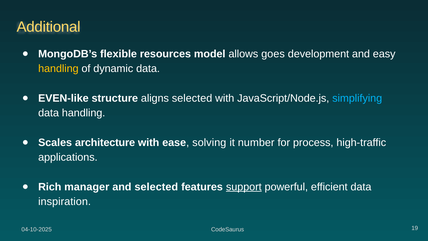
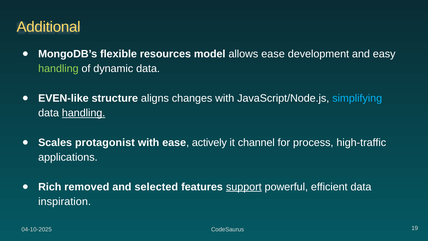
allows goes: goes -> ease (273, 54)
handling colour: yellow -> light green (58, 69)
aligns selected: selected -> changes (192, 98)
handling underline: none -> present (84, 113)
architecture: architecture -> protagonist (105, 142)
solving: solving -> actively (209, 142)
number: number -> channel (256, 142)
manager: manager -> removed (87, 187)
